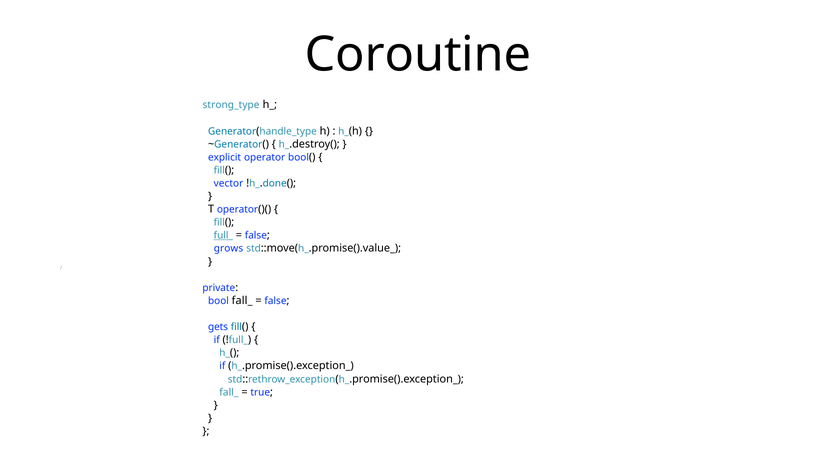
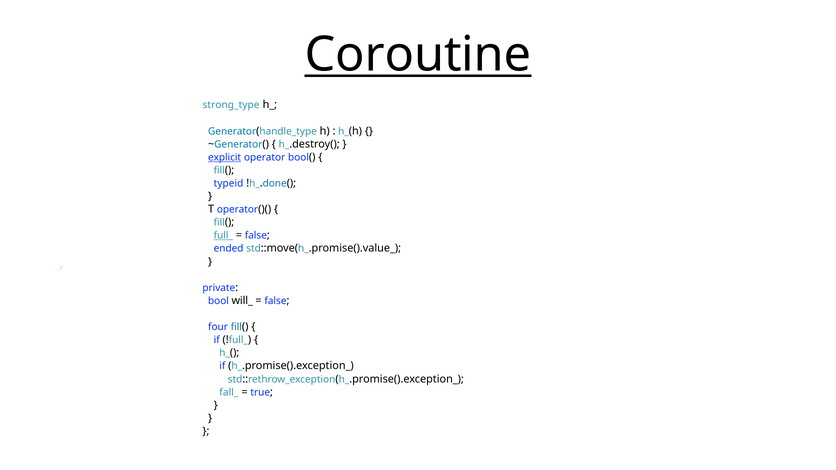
Coroutine underline: none -> present (418, 55)
explicit underline: none -> present (225, 157)
vector: vector -> typeid (229, 184)
grows: grows -> ended (229, 249)
bool fall_: fall_ -> will_ (242, 301)
gets: gets -> four (218, 327)
